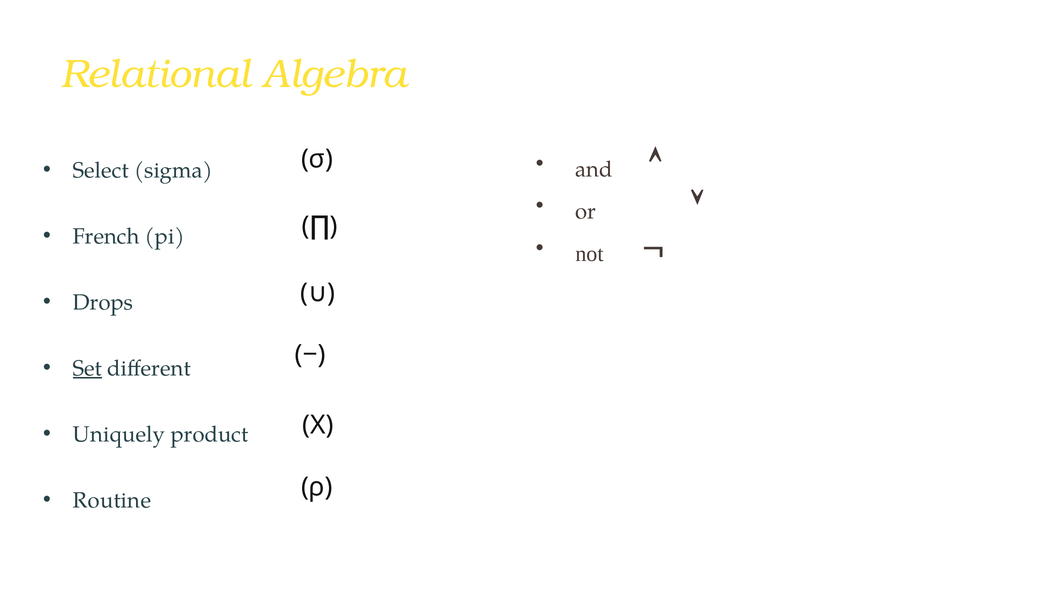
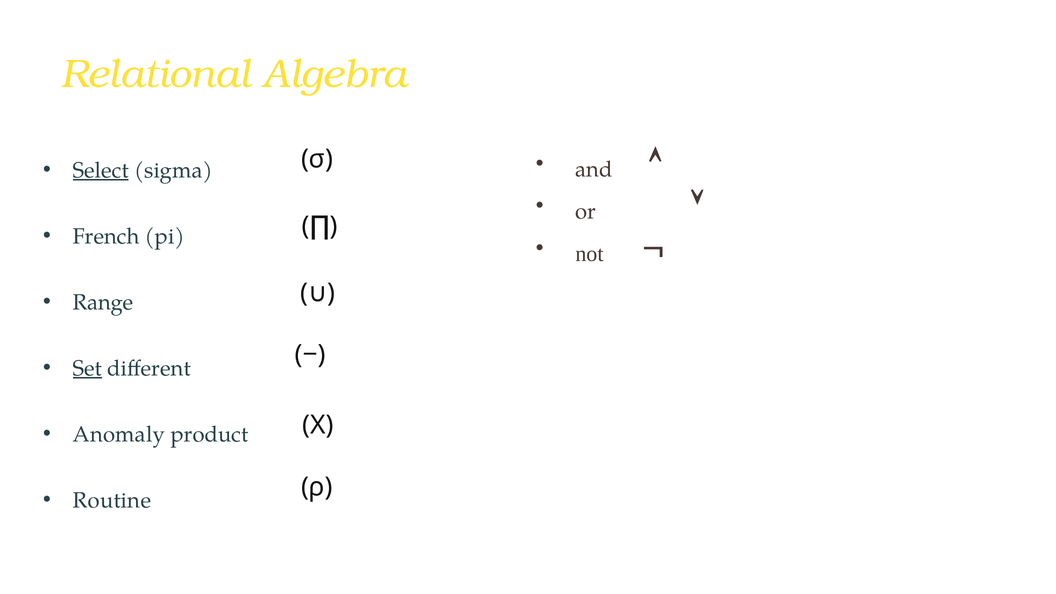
Select underline: none -> present (101, 170)
Drops: Drops -> Range (103, 302)
Uniquely: Uniquely -> Anomaly (119, 434)
